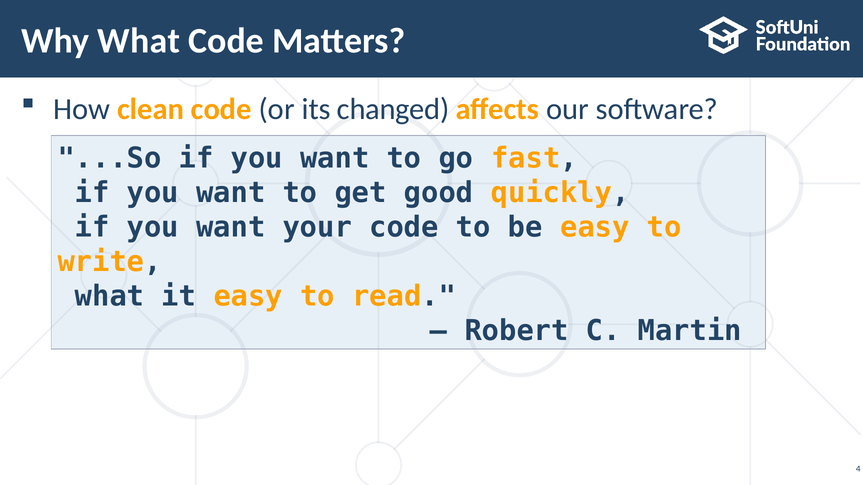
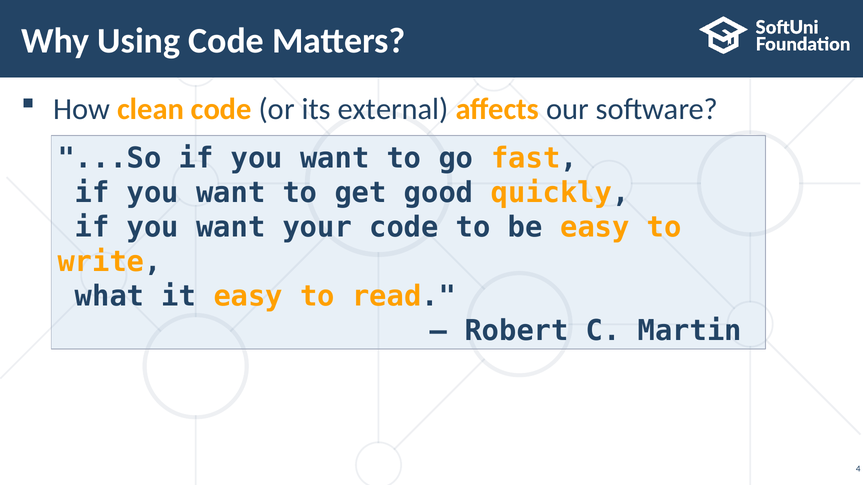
Why What: What -> Using (139, 41)
changed: changed -> external (393, 110)
